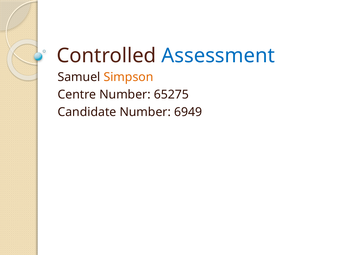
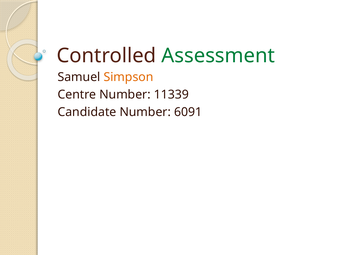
Assessment colour: blue -> green (218, 56)
65275: 65275 -> 11339 (171, 95)
6949: 6949 -> 6091 (188, 112)
